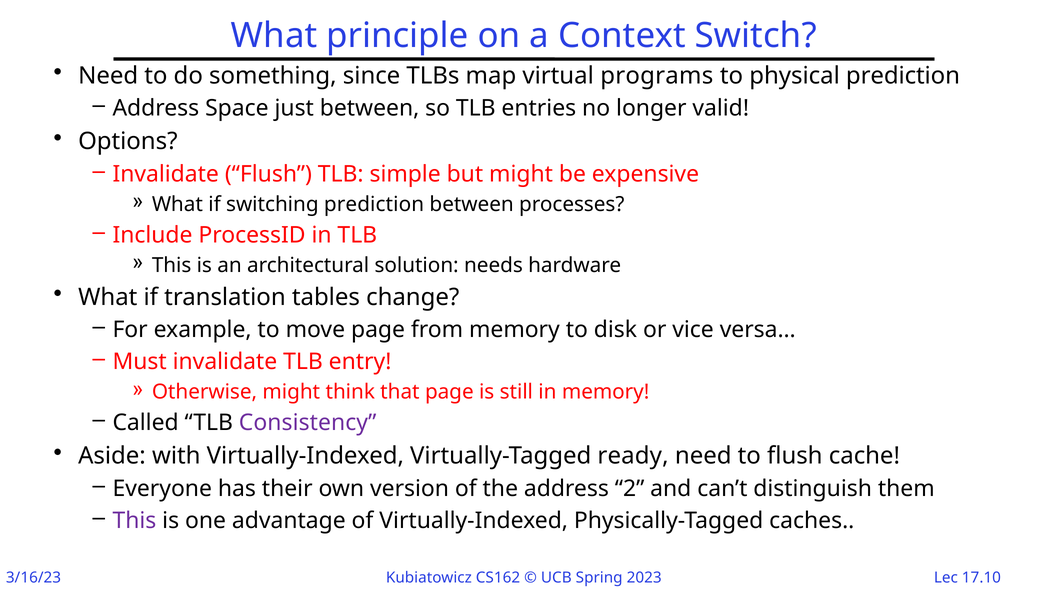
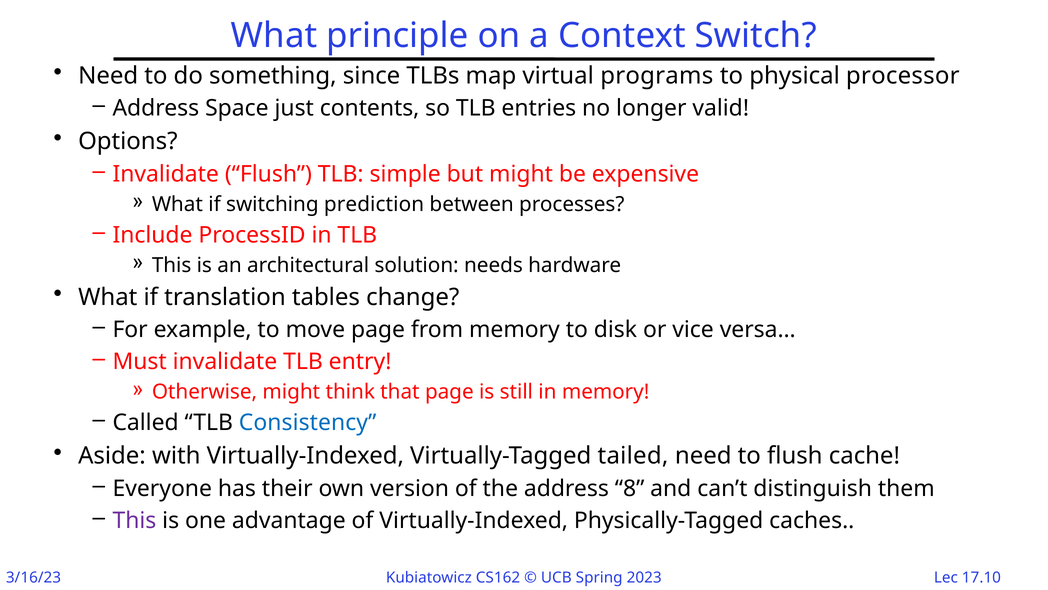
physical prediction: prediction -> processor (903, 76)
just between: between -> contents (370, 108)
Consistency colour: purple -> blue (308, 422)
ready: ready -> tailed (633, 456)
2: 2 -> 8 (630, 488)
